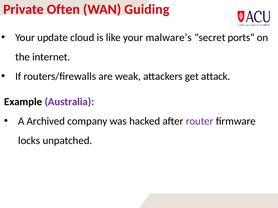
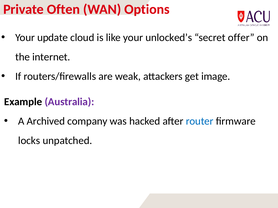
Guiding: Guiding -> Options (147, 9)
malware’s: malware’s -> unlocked’s (169, 38)
ports: ports -> offer (241, 38)
attack: attack -> image (216, 76)
router colour: purple -> blue (200, 121)
